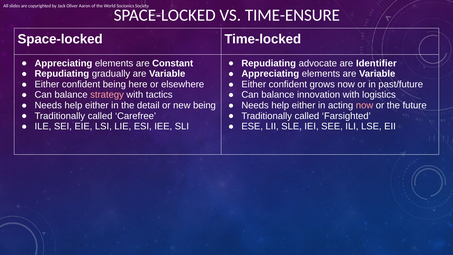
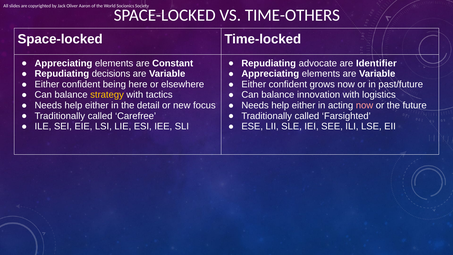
TIME-ENSURE: TIME-ENSURE -> TIME-OTHERS (292, 15)
gradually: gradually -> decisions (111, 74)
strategy colour: pink -> yellow (107, 95)
new being: being -> focus (204, 105)
